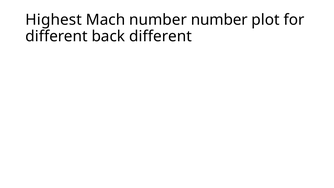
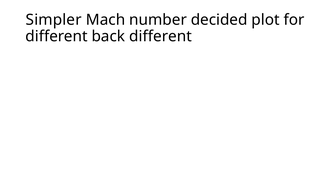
Highest: Highest -> Simpler (54, 20)
number number: number -> decided (219, 20)
